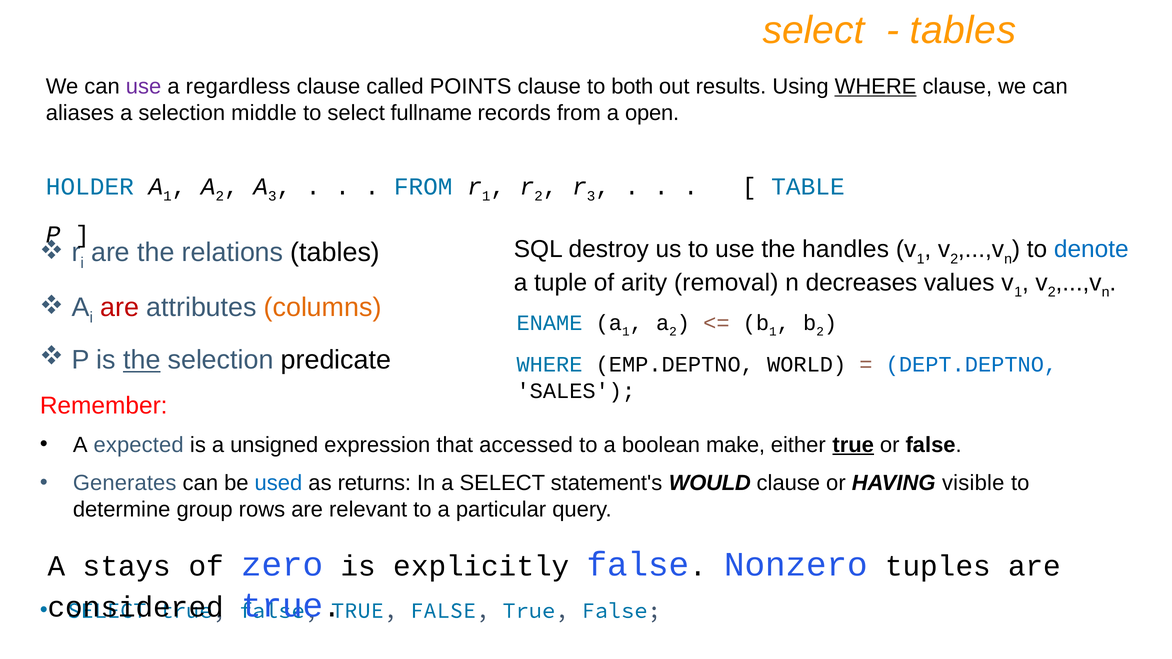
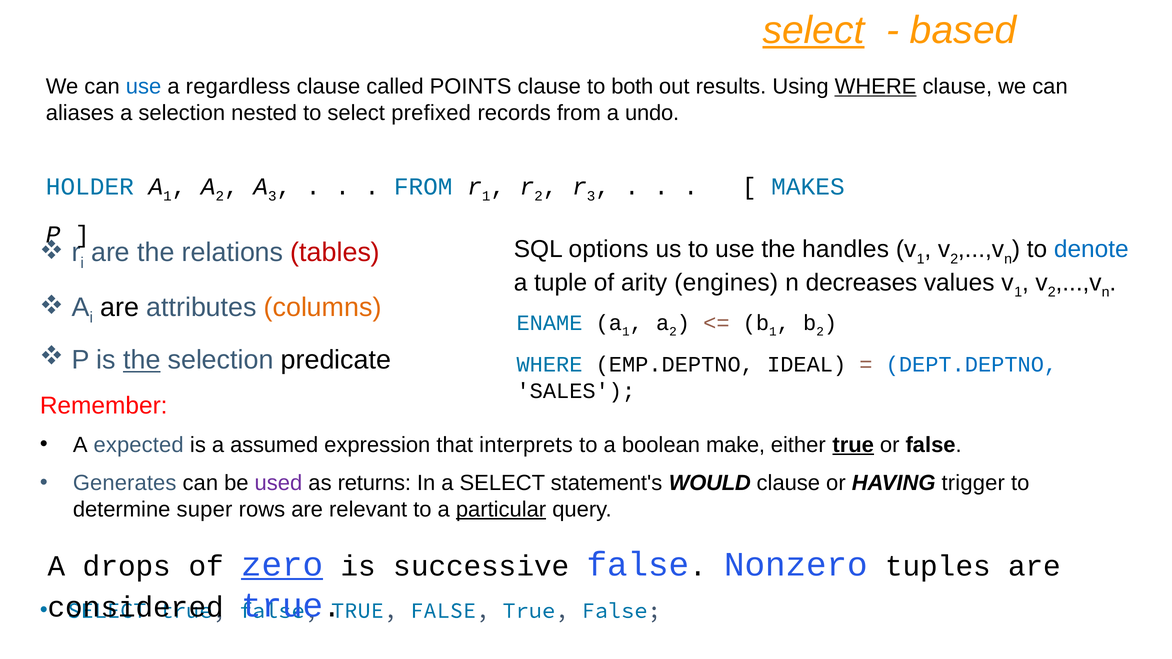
select underline: none -> present (814, 31)
tables: tables -> based (963, 31)
use colour: purple -> blue (144, 87)
middle: middle -> nested (264, 113)
fullname: fullname -> prefixed (431, 113)
open: open -> undo (652, 113)
TABLE: TABLE -> MAKES (808, 187)
destroy: destroy -> options (609, 249)
tables colour: black -> red (335, 253)
removal: removal -> engines (726, 283)
are colour: red -> black (120, 308)
WORLD: WORLD -> IDEAL (807, 365)
unsigned: unsigned -> assumed (274, 445)
accessed: accessed -> interprets (526, 445)
used colour: blue -> purple (278, 483)
visible: visible -> trigger (973, 483)
group: group -> super (204, 509)
particular underline: none -> present (501, 509)
stays: stays -> drops (127, 566)
zero underline: none -> present (282, 564)
explicitly: explicitly -> successive (481, 566)
